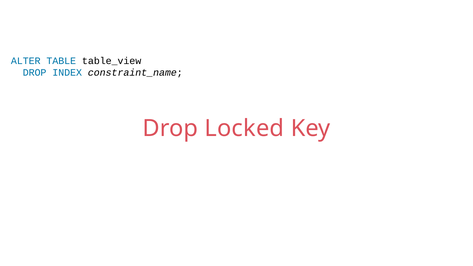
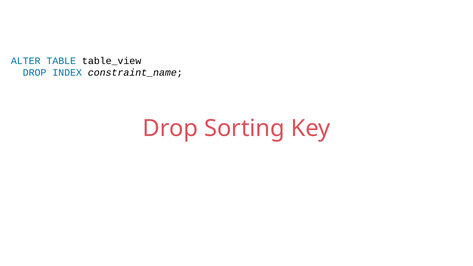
Locked: Locked -> Sorting (244, 128)
